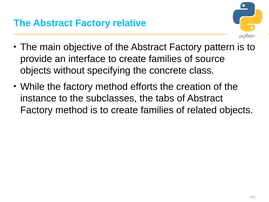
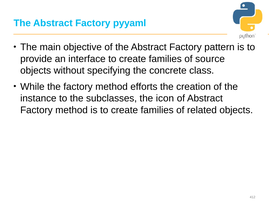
relative: relative -> pyyaml (130, 23)
tabs: tabs -> icon (165, 98)
